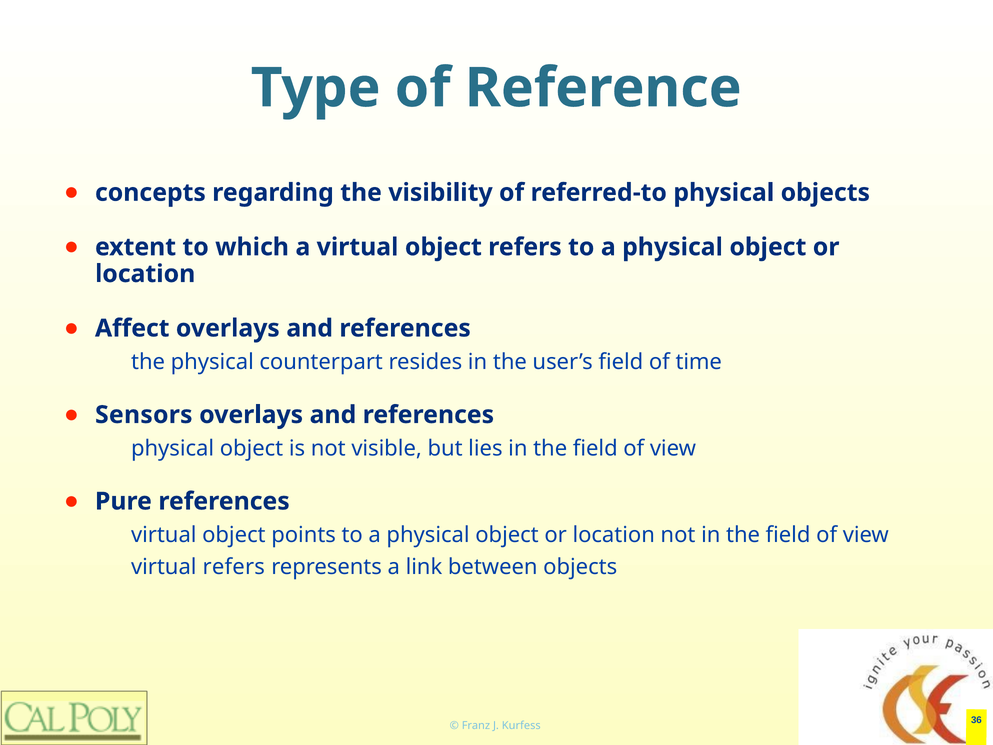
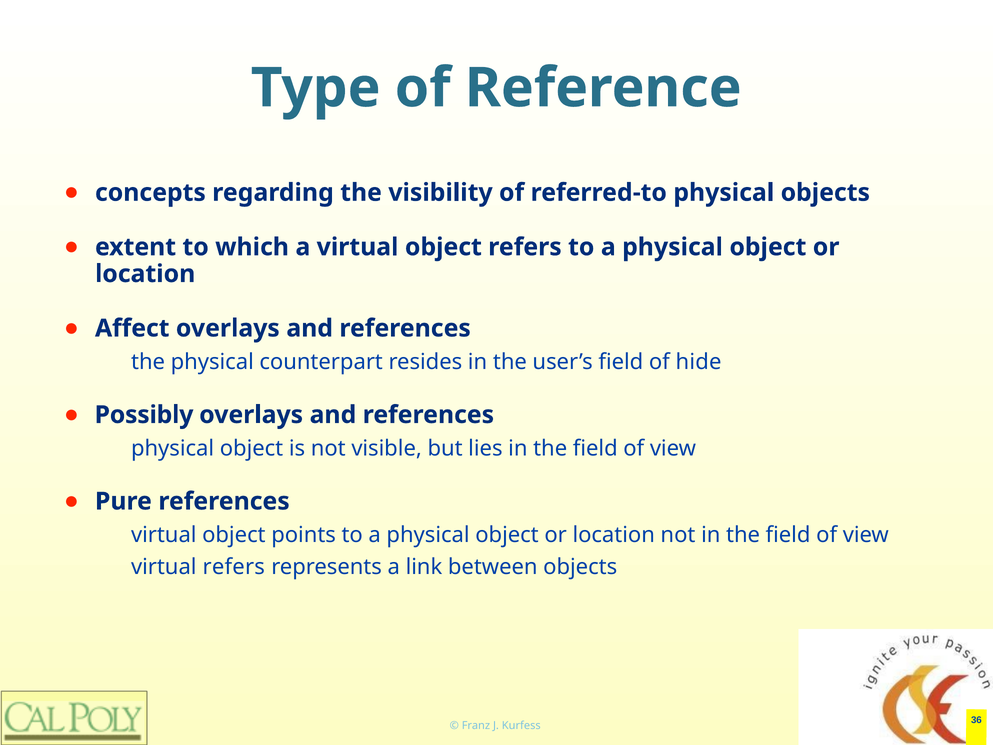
time: time -> hide (699, 362)
Sensors: Sensors -> Possibly (144, 415)
